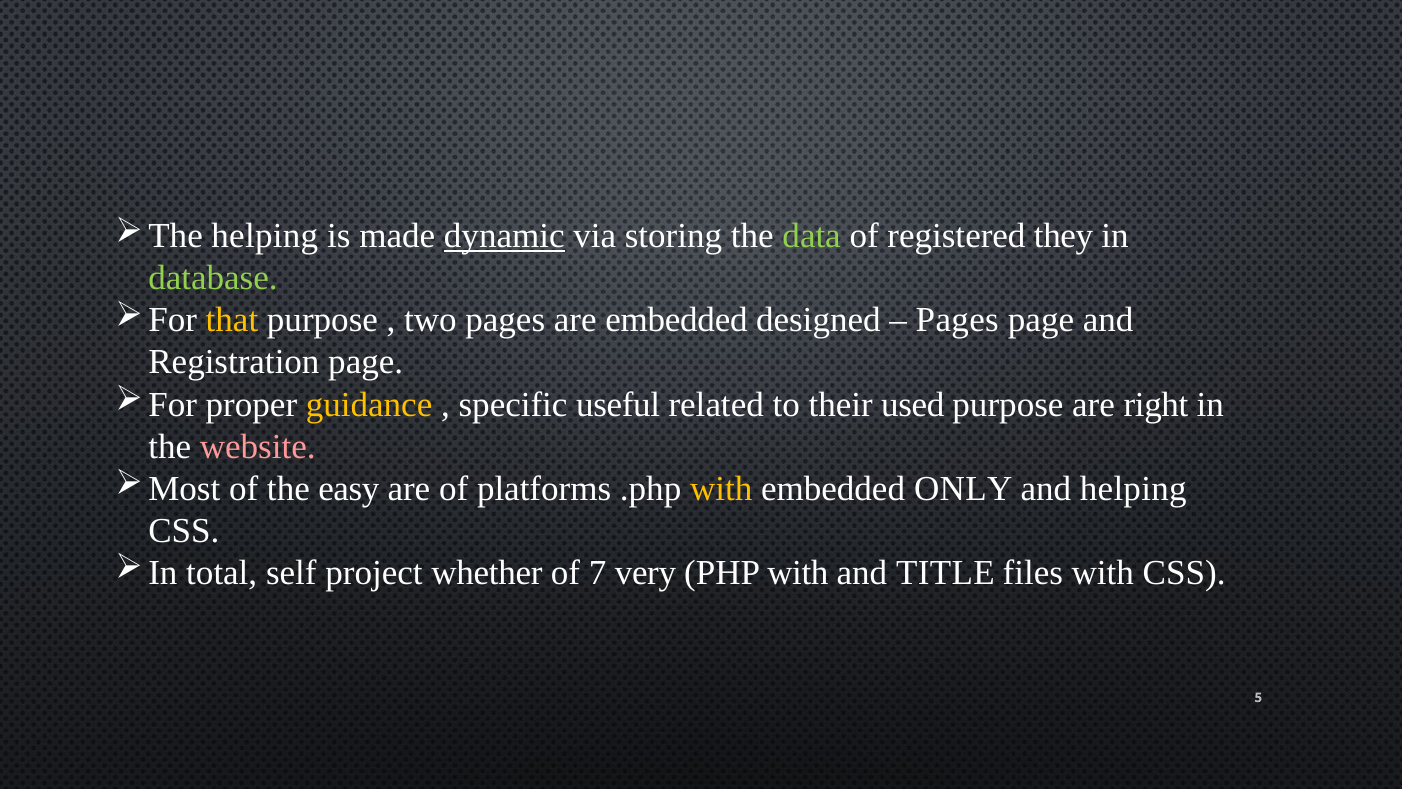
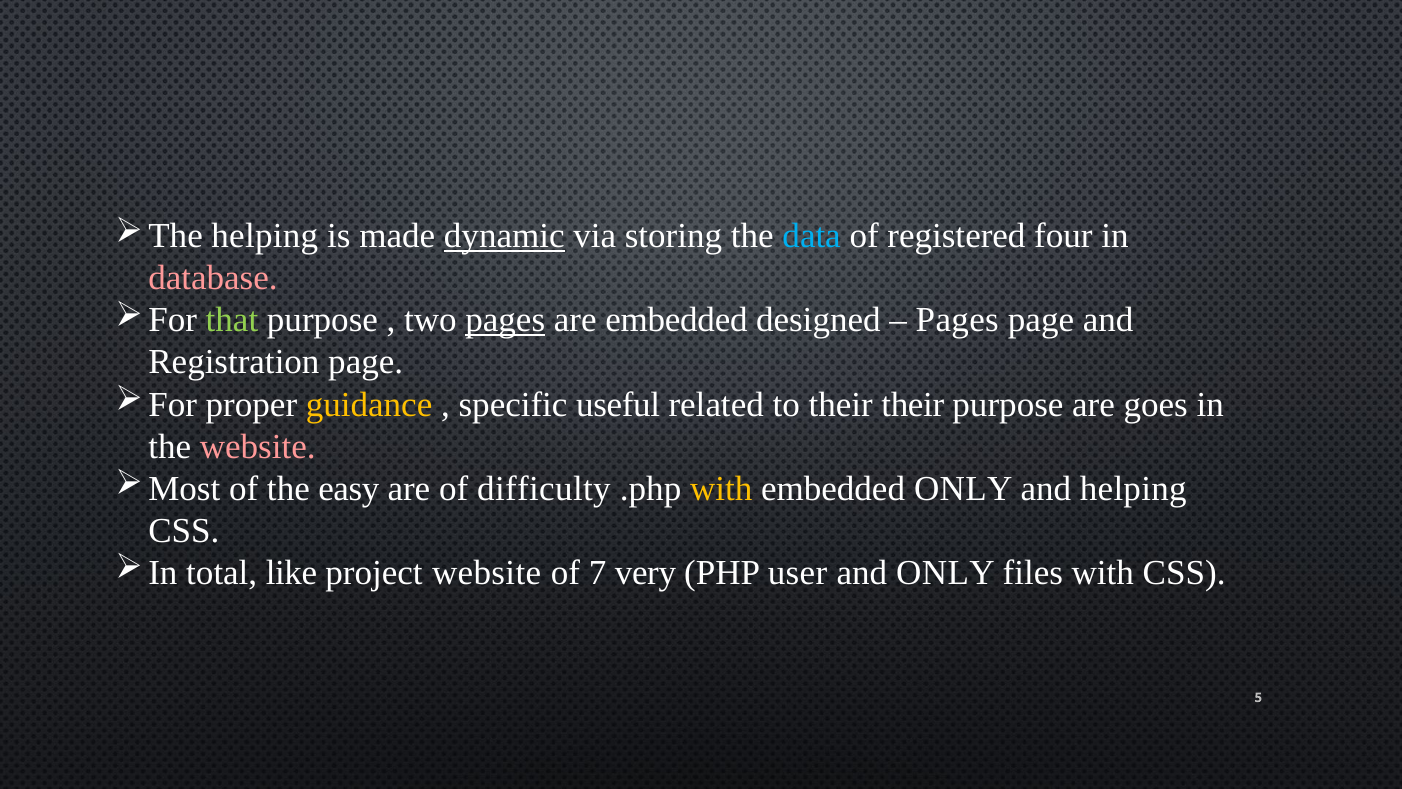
data colour: light green -> light blue (812, 236)
they: they -> four (1063, 236)
database colour: light green -> pink (213, 278)
that colour: yellow -> light green (232, 320)
pages underline: none -> present (505, 320)
their used: used -> their (913, 404)
right: right -> goes (1156, 404)
platforms: platforms -> difficulty (544, 488)
self: self -> like (291, 573)
project whether: whether -> website (487, 573)
PHP with: with -> user (798, 573)
and TITLE: TITLE -> ONLY (945, 573)
